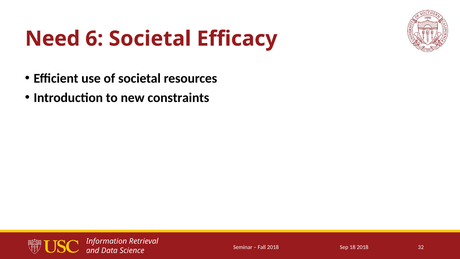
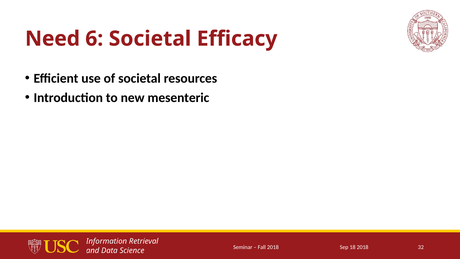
constraints: constraints -> mesenteric (178, 98)
